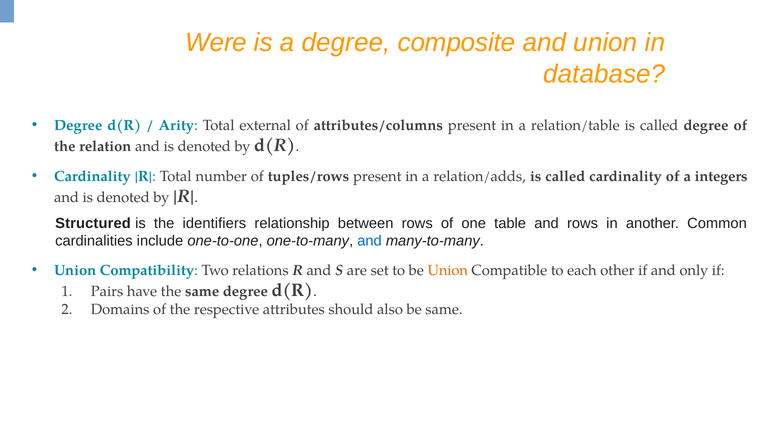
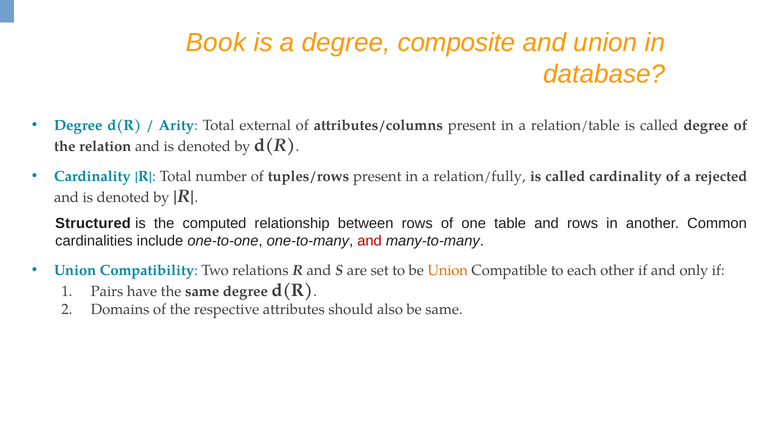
Were: Were -> Book (216, 43)
relation/adds: relation/adds -> relation/fully (480, 176)
integers: integers -> rejected (721, 176)
identifiers: identifiers -> computed (214, 223)
and colour: blue -> red (370, 241)
